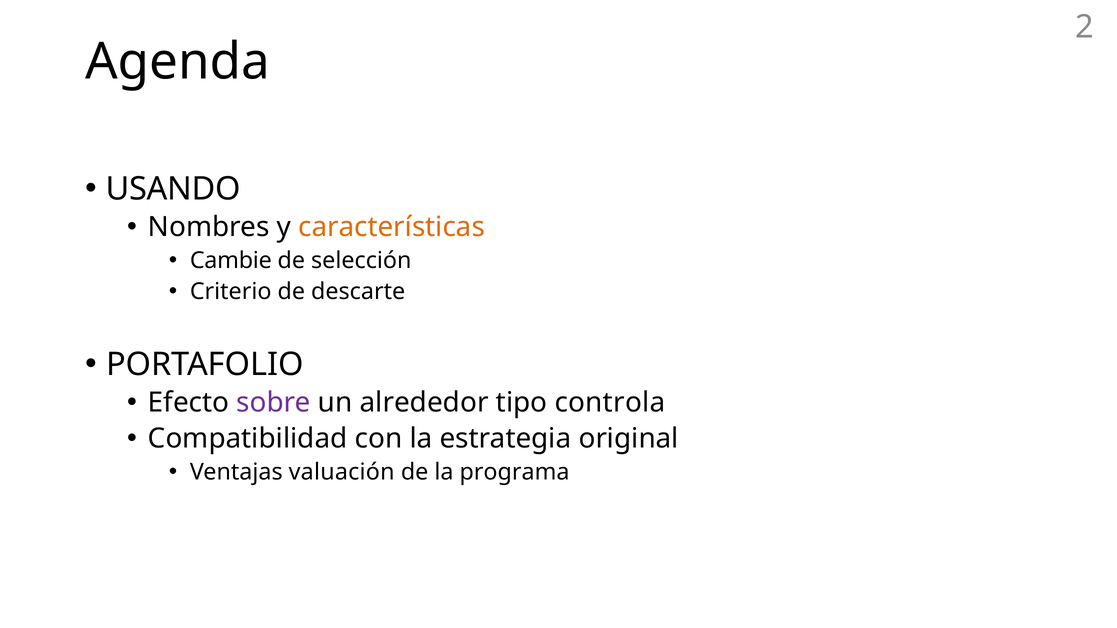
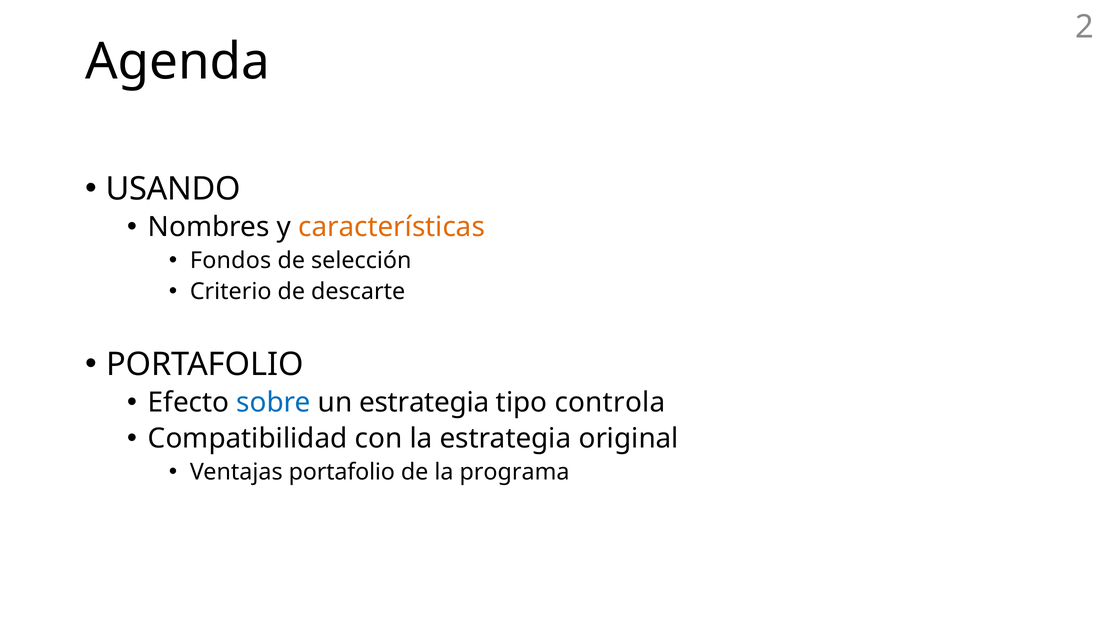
Cambie: Cambie -> Fondos (231, 261)
sobre colour: purple -> blue (274, 403)
un alrededor: alrededor -> estrategia (424, 403)
Ventajas valuación: valuación -> portafolio (342, 472)
